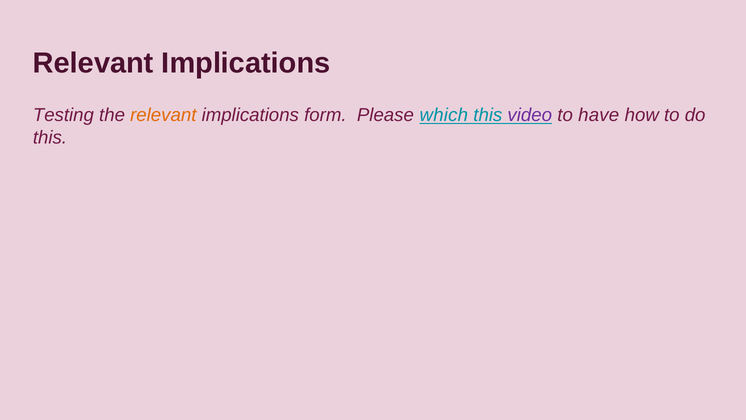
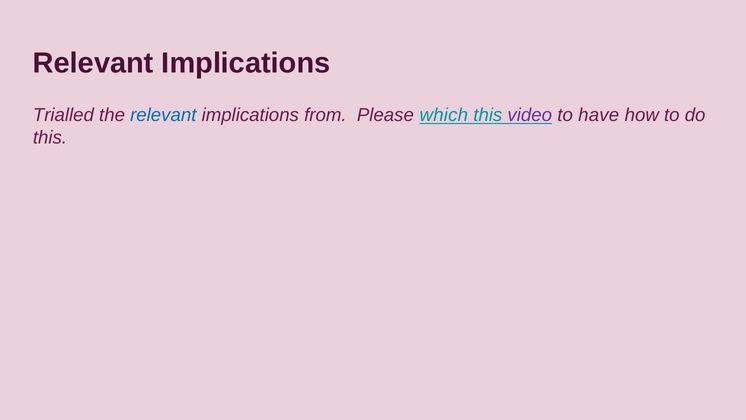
Testing: Testing -> Trialled (63, 115)
relevant colour: orange -> blue (163, 115)
form: form -> from (325, 115)
